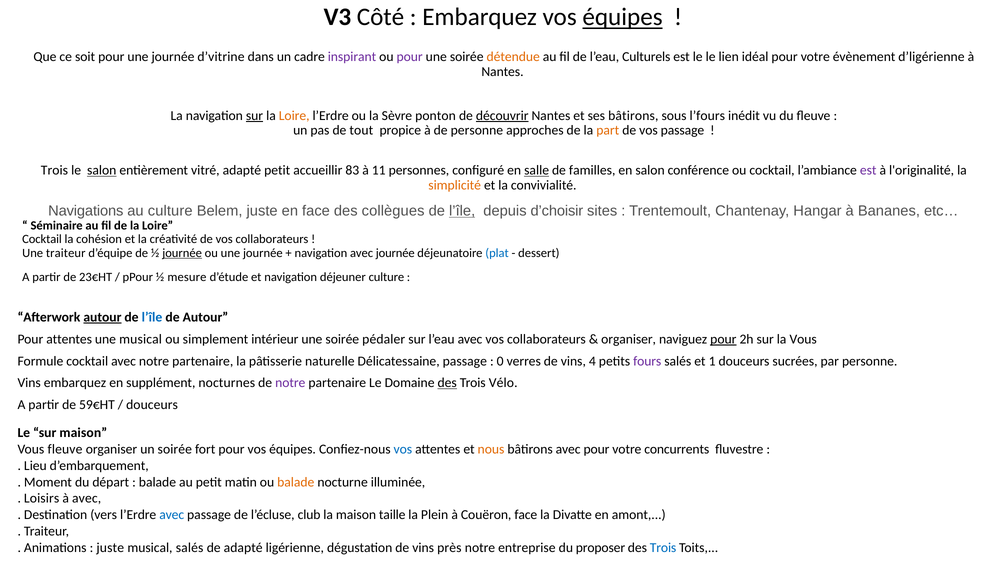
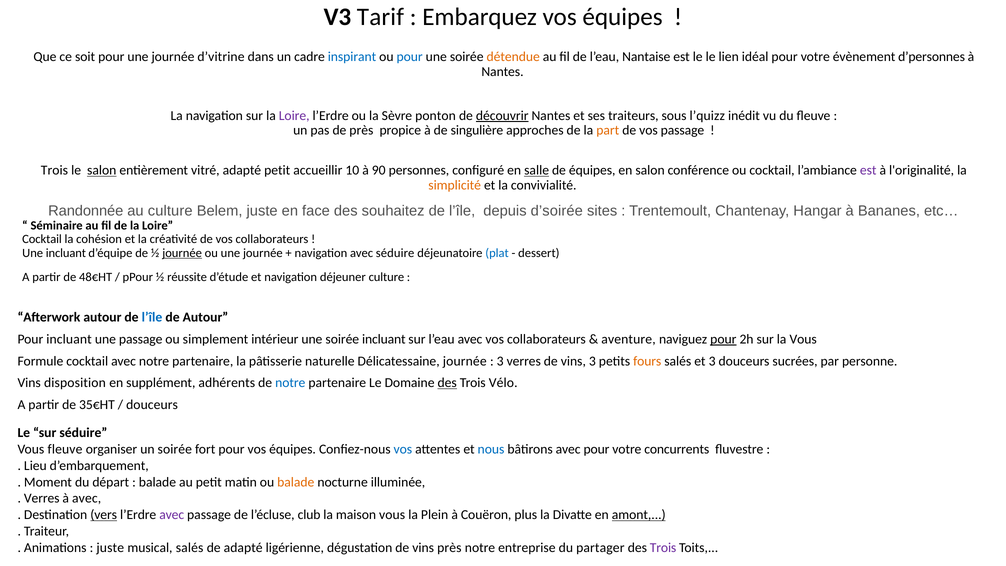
Côté: Côté -> Tarif (380, 17)
équipes underline: present -> none (622, 17)
inspirant colour: purple -> blue (352, 57)
pour colour: purple -> blue (410, 57)
Culturels: Culturels -> Nantaise (646, 57)
d’ligérienne: d’ligérienne -> d’personnes (932, 57)
sur underline: present -> none (255, 116)
Loire colour: orange -> purple (294, 116)
ses bâtirons: bâtirons -> traiteurs (633, 116)
l’fours: l’fours -> l’quizz (707, 116)
de tout: tout -> près (361, 130)
de personne: personne -> singulière (477, 130)
83: 83 -> 10 (352, 170)
11: 11 -> 90 (379, 170)
de familles: familles -> équipes (592, 170)
Navigations: Navigations -> Randonnée (86, 211)
collègues: collègues -> souhaitez (393, 211)
l’île underline: present -> none (462, 211)
d’choisir: d’choisir -> d’soirée (557, 211)
Une traiteur: traiteur -> incluant (66, 253)
avec journée: journée -> séduire (395, 253)
23€HT: 23€HT -> 48€HT (96, 277)
mesure: mesure -> réussite (187, 277)
autour underline: present -> none (102, 317)
Pour attentes: attentes -> incluant (69, 339)
une musical: musical -> passage (141, 339)
soirée pédaler: pédaler -> incluant (384, 339)
organiser: organiser -> aventure (629, 339)
Délicatessaine passage: passage -> journée (465, 361)
0: 0 -> 3 (500, 361)
vins 4: 4 -> 3 (592, 361)
fours colour: purple -> orange (647, 361)
et 1: 1 -> 3 (712, 361)
Vins embarquez: embarquez -> disposition (75, 383)
nocturnes: nocturnes -> adhérents (227, 383)
notre colour: purple -> blue (290, 383)
59€HT: 59€HT -> 35€HT (97, 405)
sur maison: maison -> séduire (83, 433)
nous colour: orange -> blue (491, 449)
Loisirs: Loisirs -> Verres (42, 498)
vers underline: none -> present (104, 515)
avec colour: blue -> purple (172, 515)
maison taille: taille -> vous (392, 515)
Couëron face: face -> plus (526, 515)
amont underline: none -> present (639, 515)
proposer: proposer -> partager (600, 547)
Trois colour: blue -> purple (663, 547)
